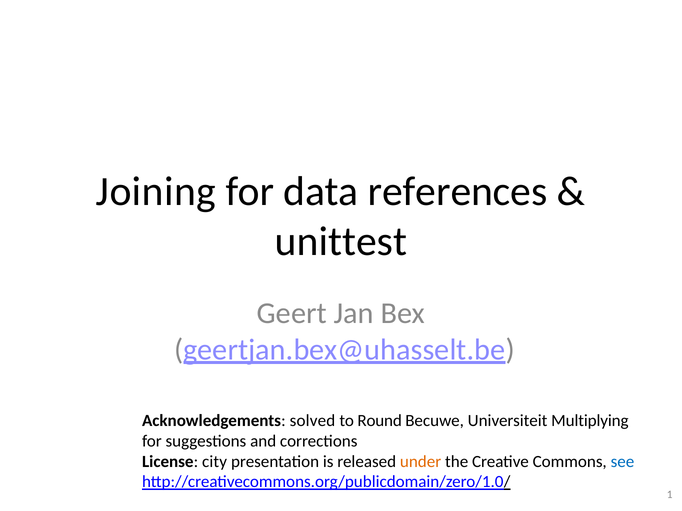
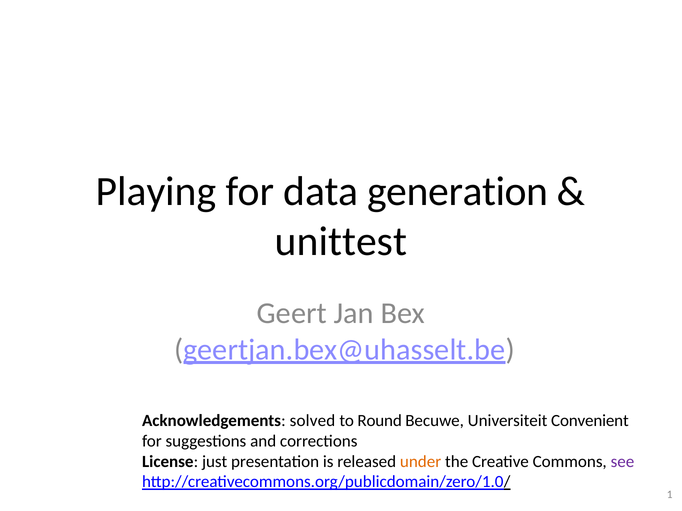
Joining: Joining -> Playing (156, 192)
references: references -> generation (458, 192)
Multiplying: Multiplying -> Convenient (590, 421)
city: city -> just (215, 462)
see colour: blue -> purple (622, 462)
